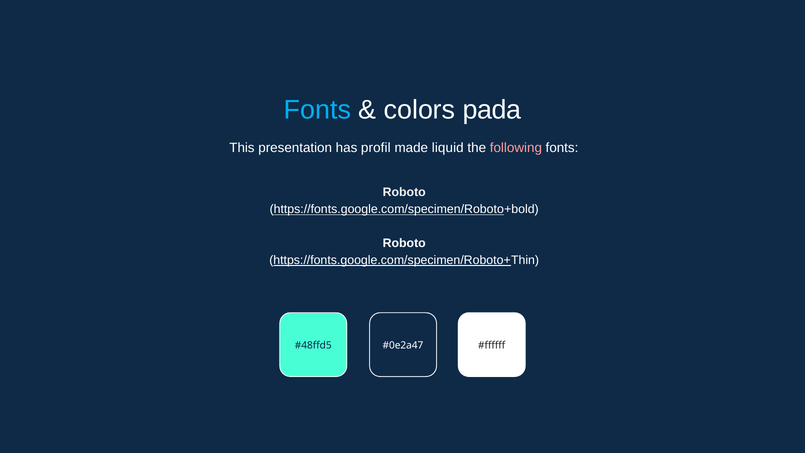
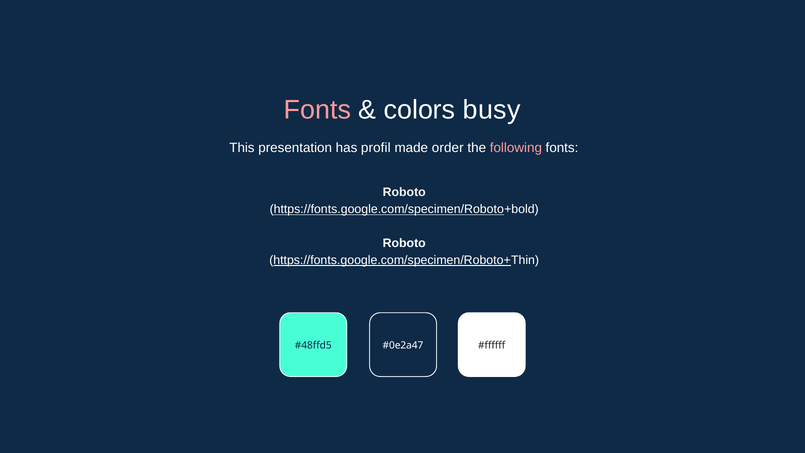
Fonts colour: light blue -> pink (317, 110)
pada: pada -> busy (492, 110)
liquid: liquid -> order (448, 148)
